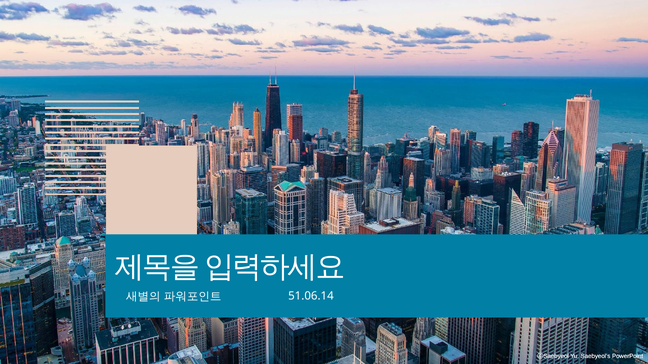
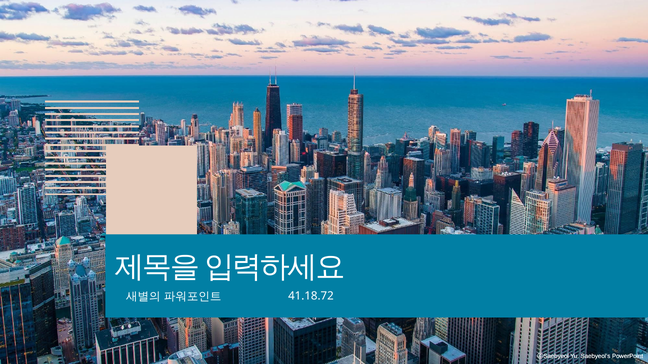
51.06.14: 51.06.14 -> 41.18.72 (311, 297)
